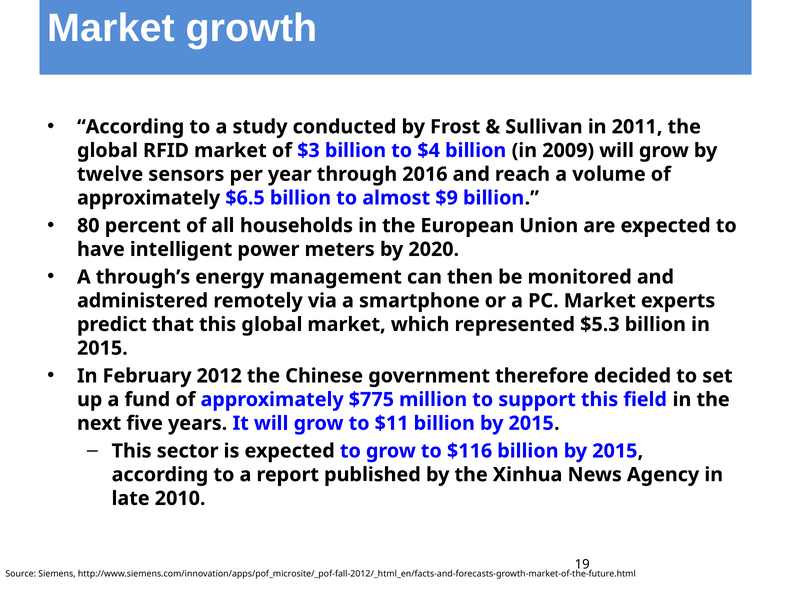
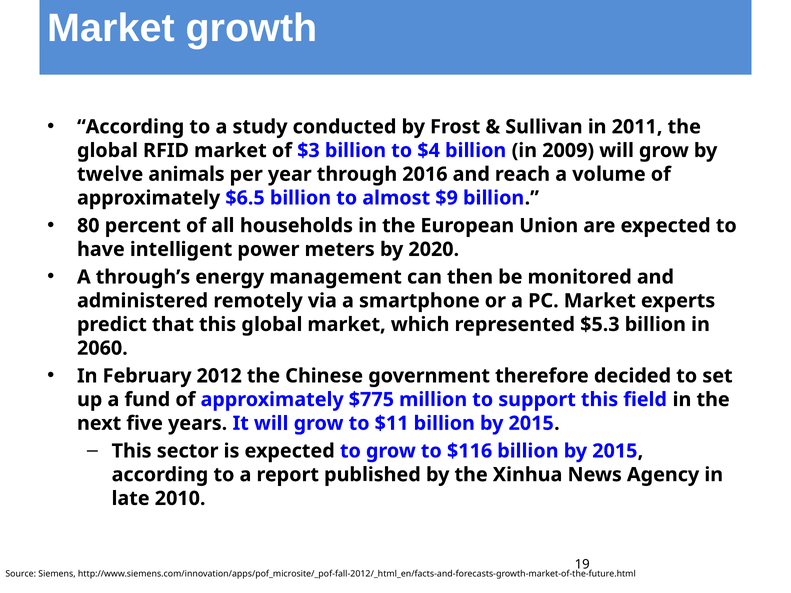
sensors: sensors -> animals (186, 174)
2015: 2015 -> 2060 (102, 348)
